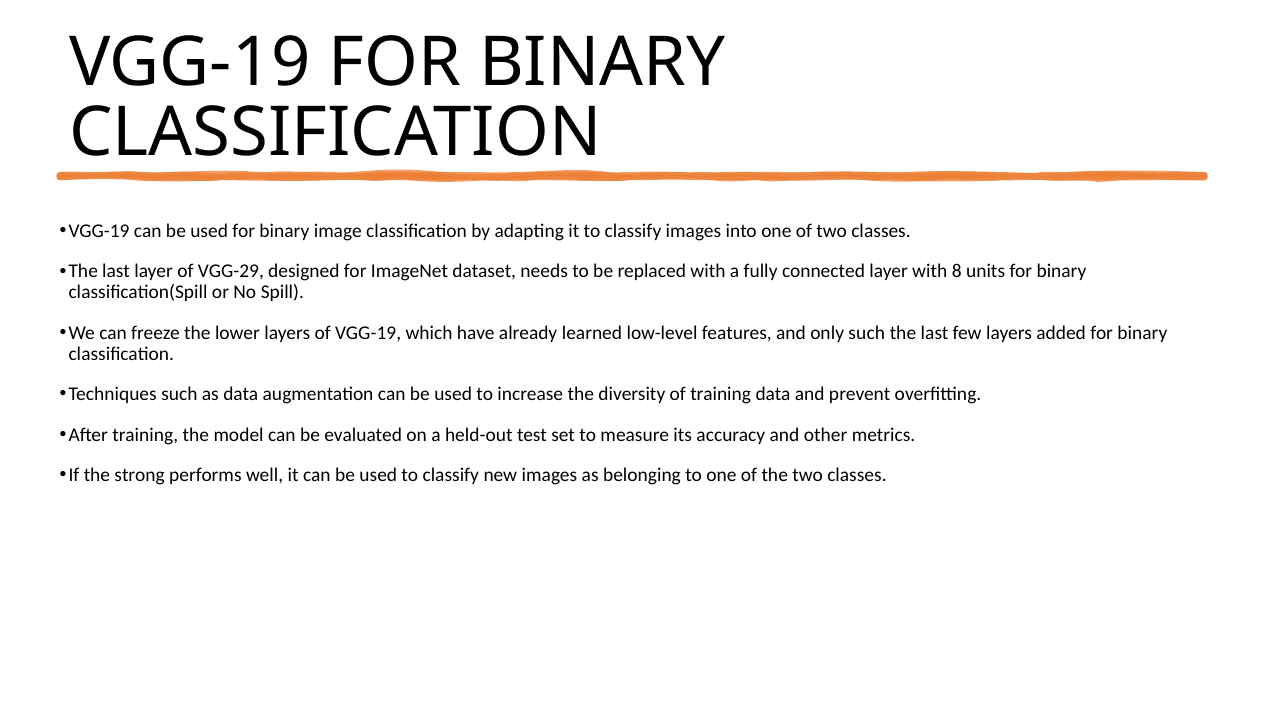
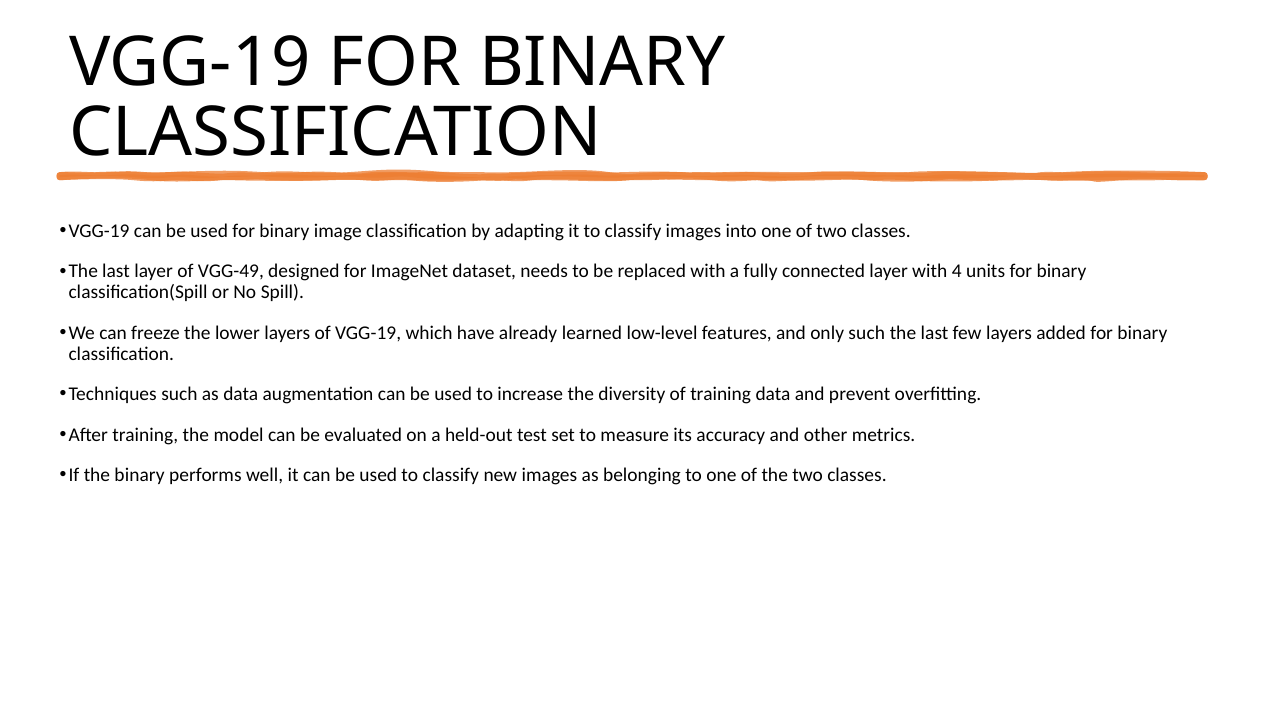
VGG-29: VGG-29 -> VGG-49 (231, 272)
8: 8 -> 4 (957, 272)
the strong: strong -> binary (140, 476)
